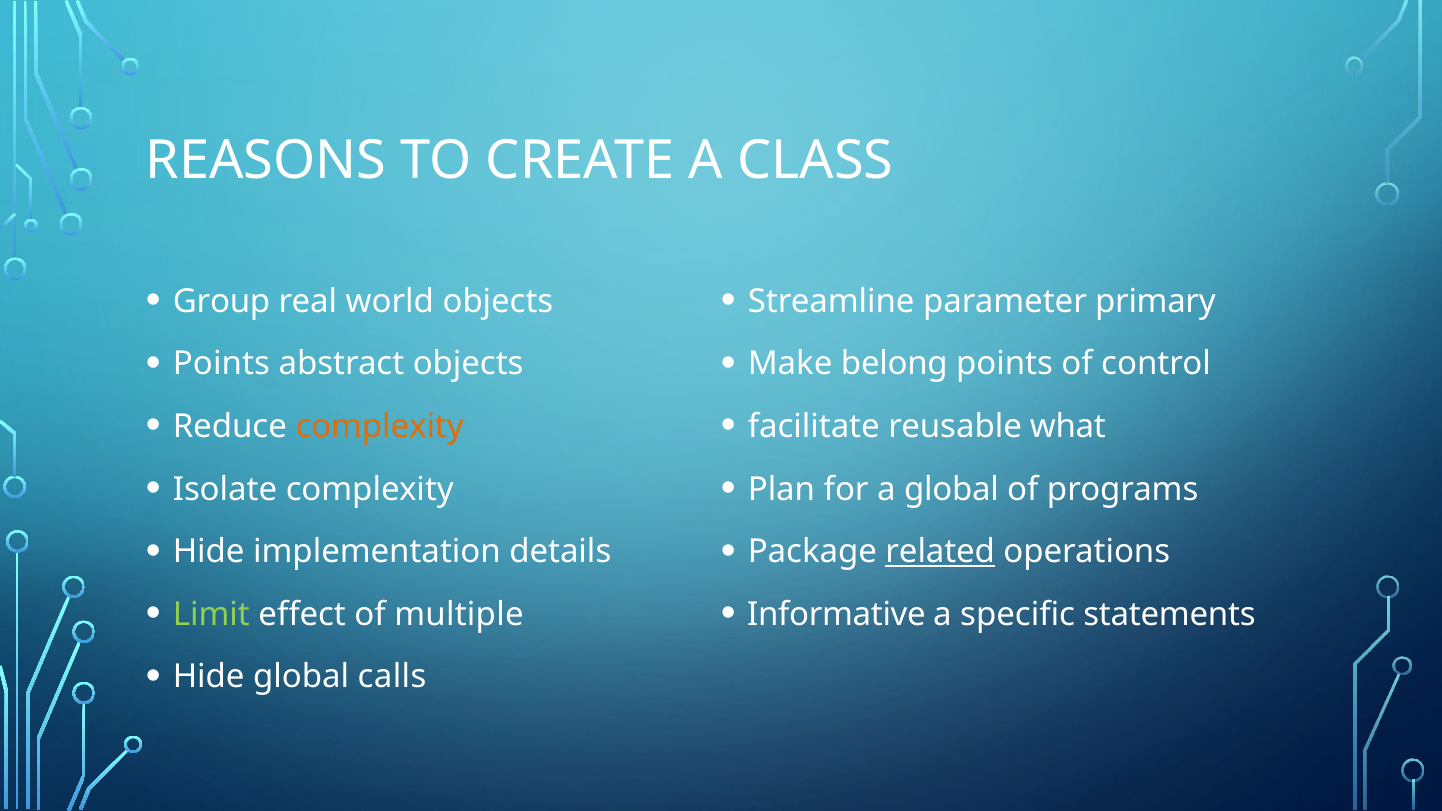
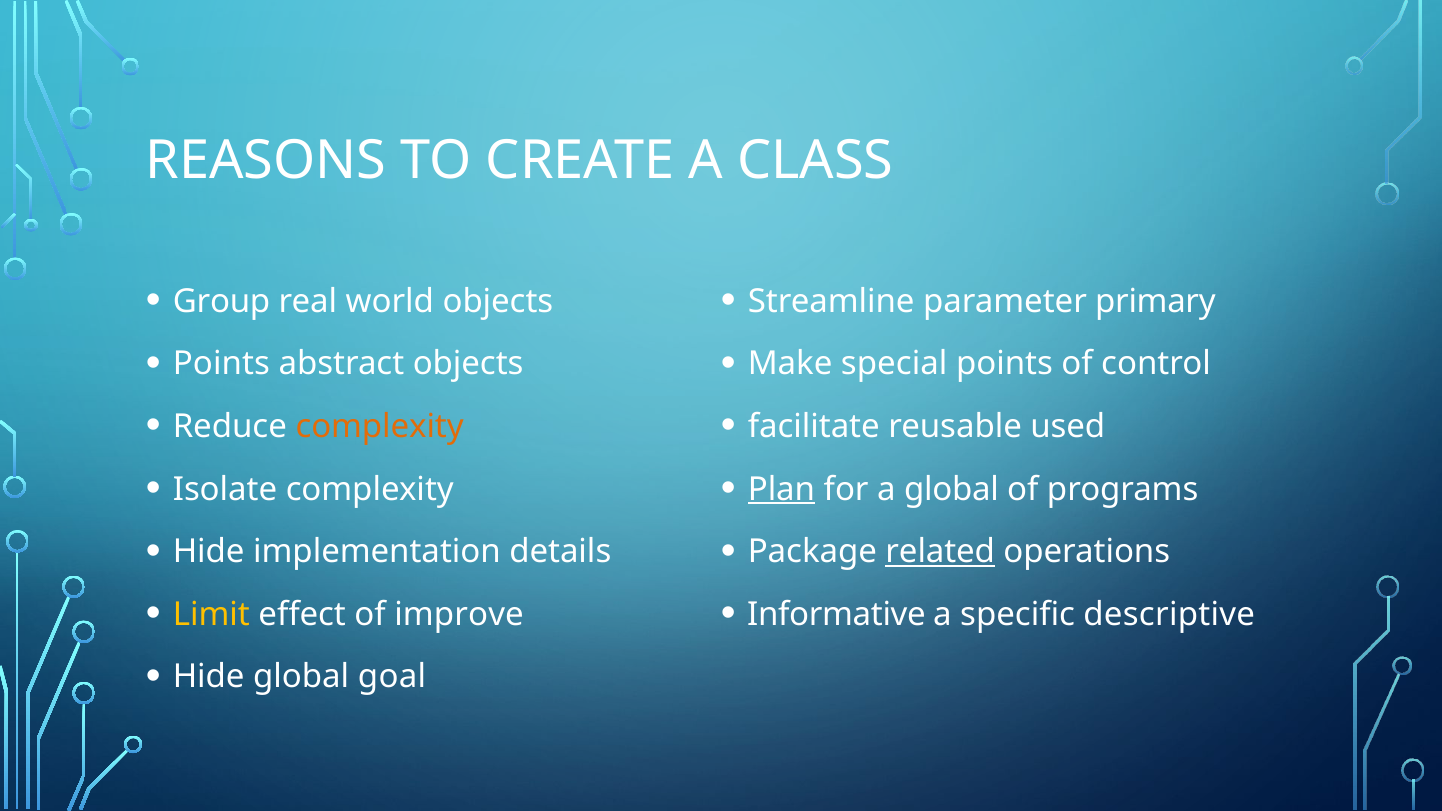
belong: belong -> special (894, 364)
what: what -> used (1068, 427)
Plan underline: none -> present (781, 489)
Limit colour: light green -> yellow (211, 614)
multiple: multiple -> improve (459, 614)
statements: statements -> descriptive (1169, 614)
calls: calls -> goal (392, 677)
